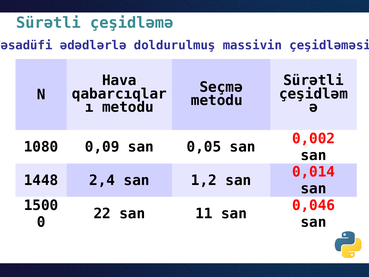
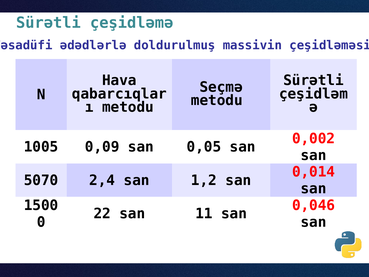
1080: 1080 -> 1005 (41, 147)
1448: 1448 -> 5070 (41, 180)
